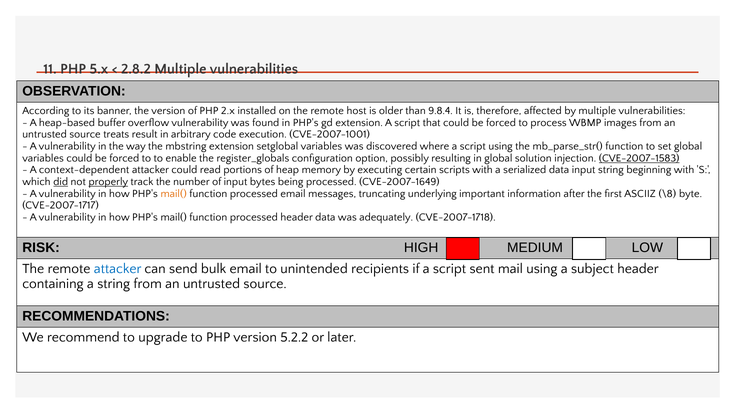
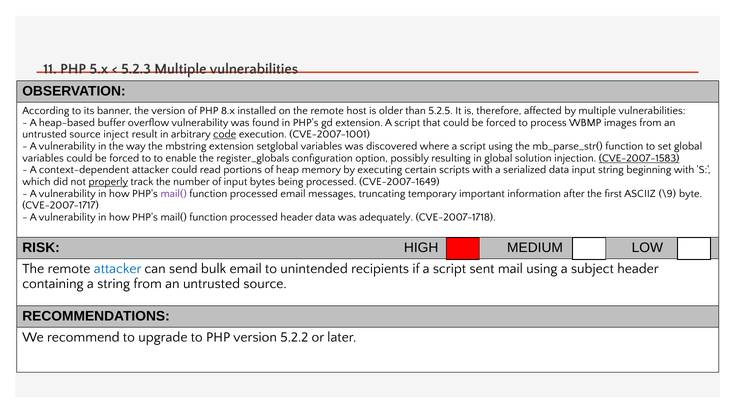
2.8.2: 2.8.2 -> 5.2.3 (136, 69)
2.x: 2.x -> 8.x (228, 111)
9.8.4: 9.8.4 -> 5.2.5 (441, 111)
treats: treats -> inject (116, 134)
code underline: none -> present (225, 134)
did underline: present -> none (61, 182)
mail( colour: orange -> purple (174, 194)
underlying: underlying -> temporary (432, 194)
\8: \8 -> \9 (667, 194)
